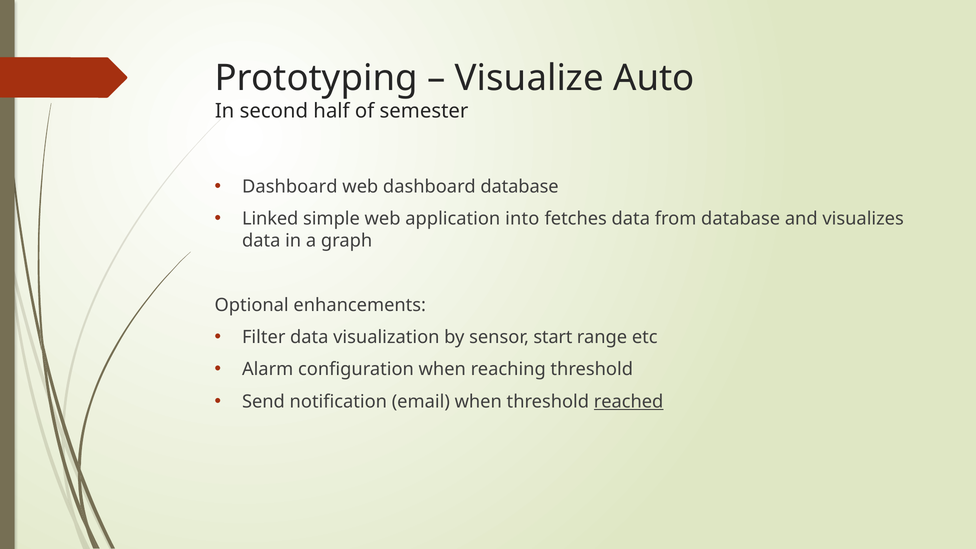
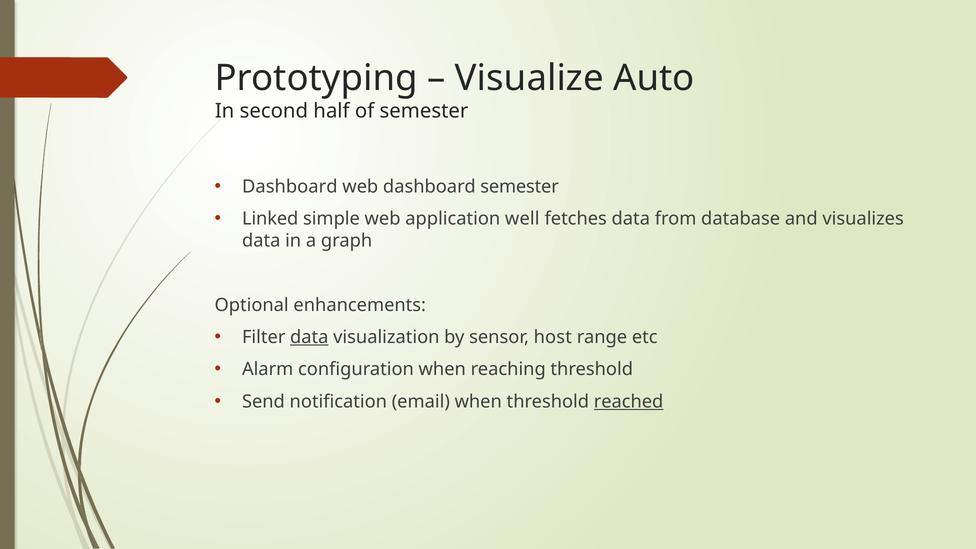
dashboard database: database -> semester (520, 187)
into: into -> well (522, 219)
data underline: none -> present (309, 337)
start: start -> host (553, 337)
